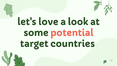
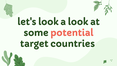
let's love: love -> look (48, 22)
